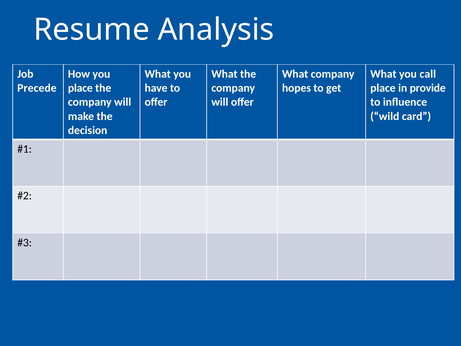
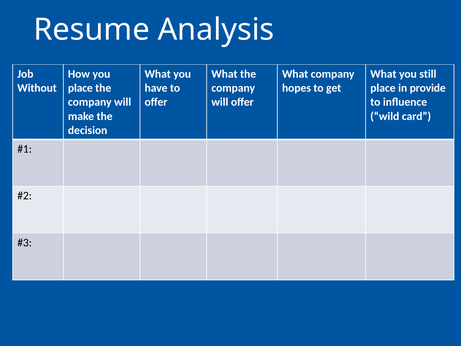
call: call -> still (428, 74)
Precede: Precede -> Without (37, 88)
